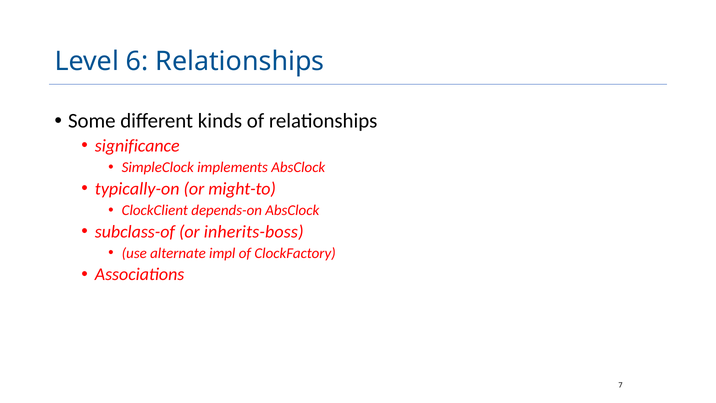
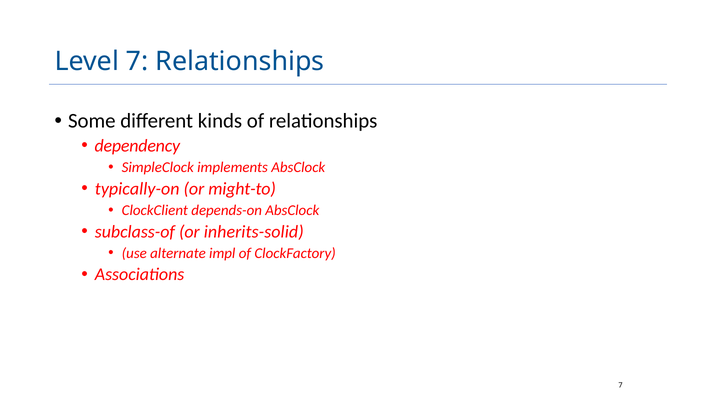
Level 6: 6 -> 7 (137, 62)
significance: significance -> dependency (137, 146)
inherits-boss: inherits-boss -> inherits-solid (254, 231)
